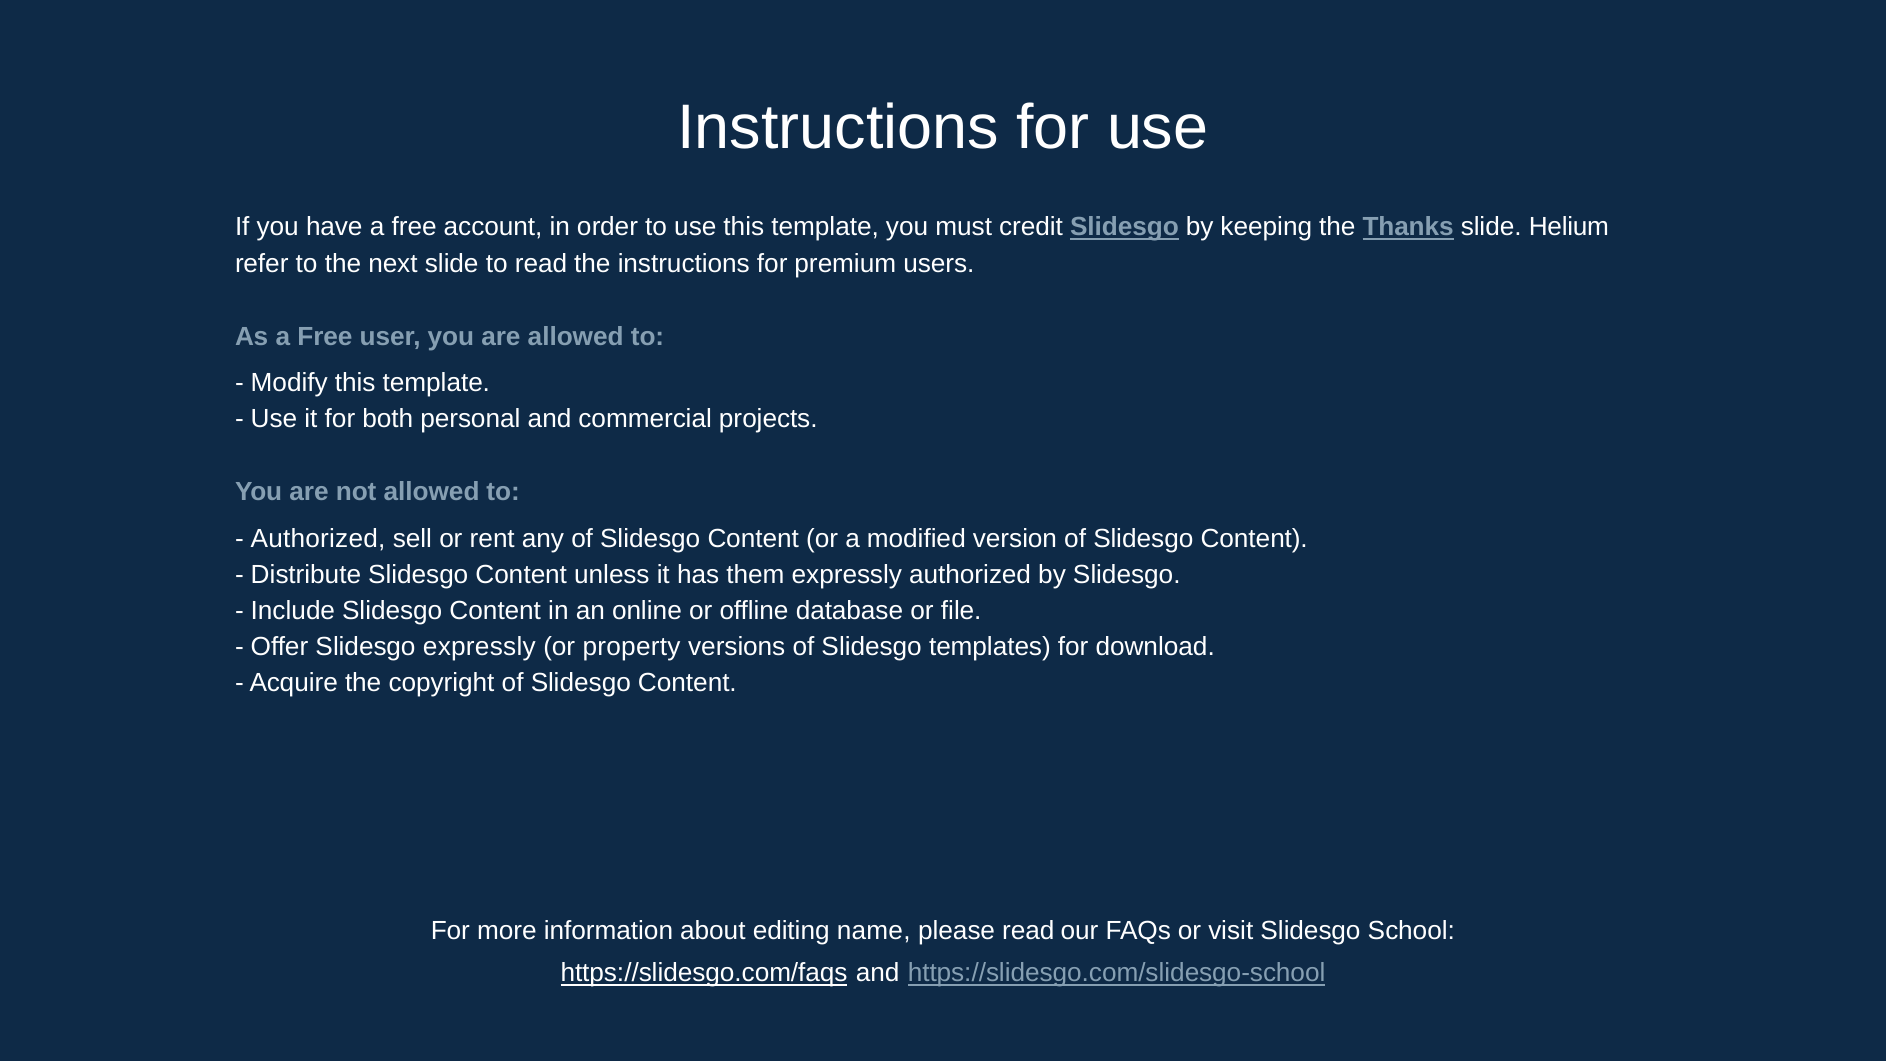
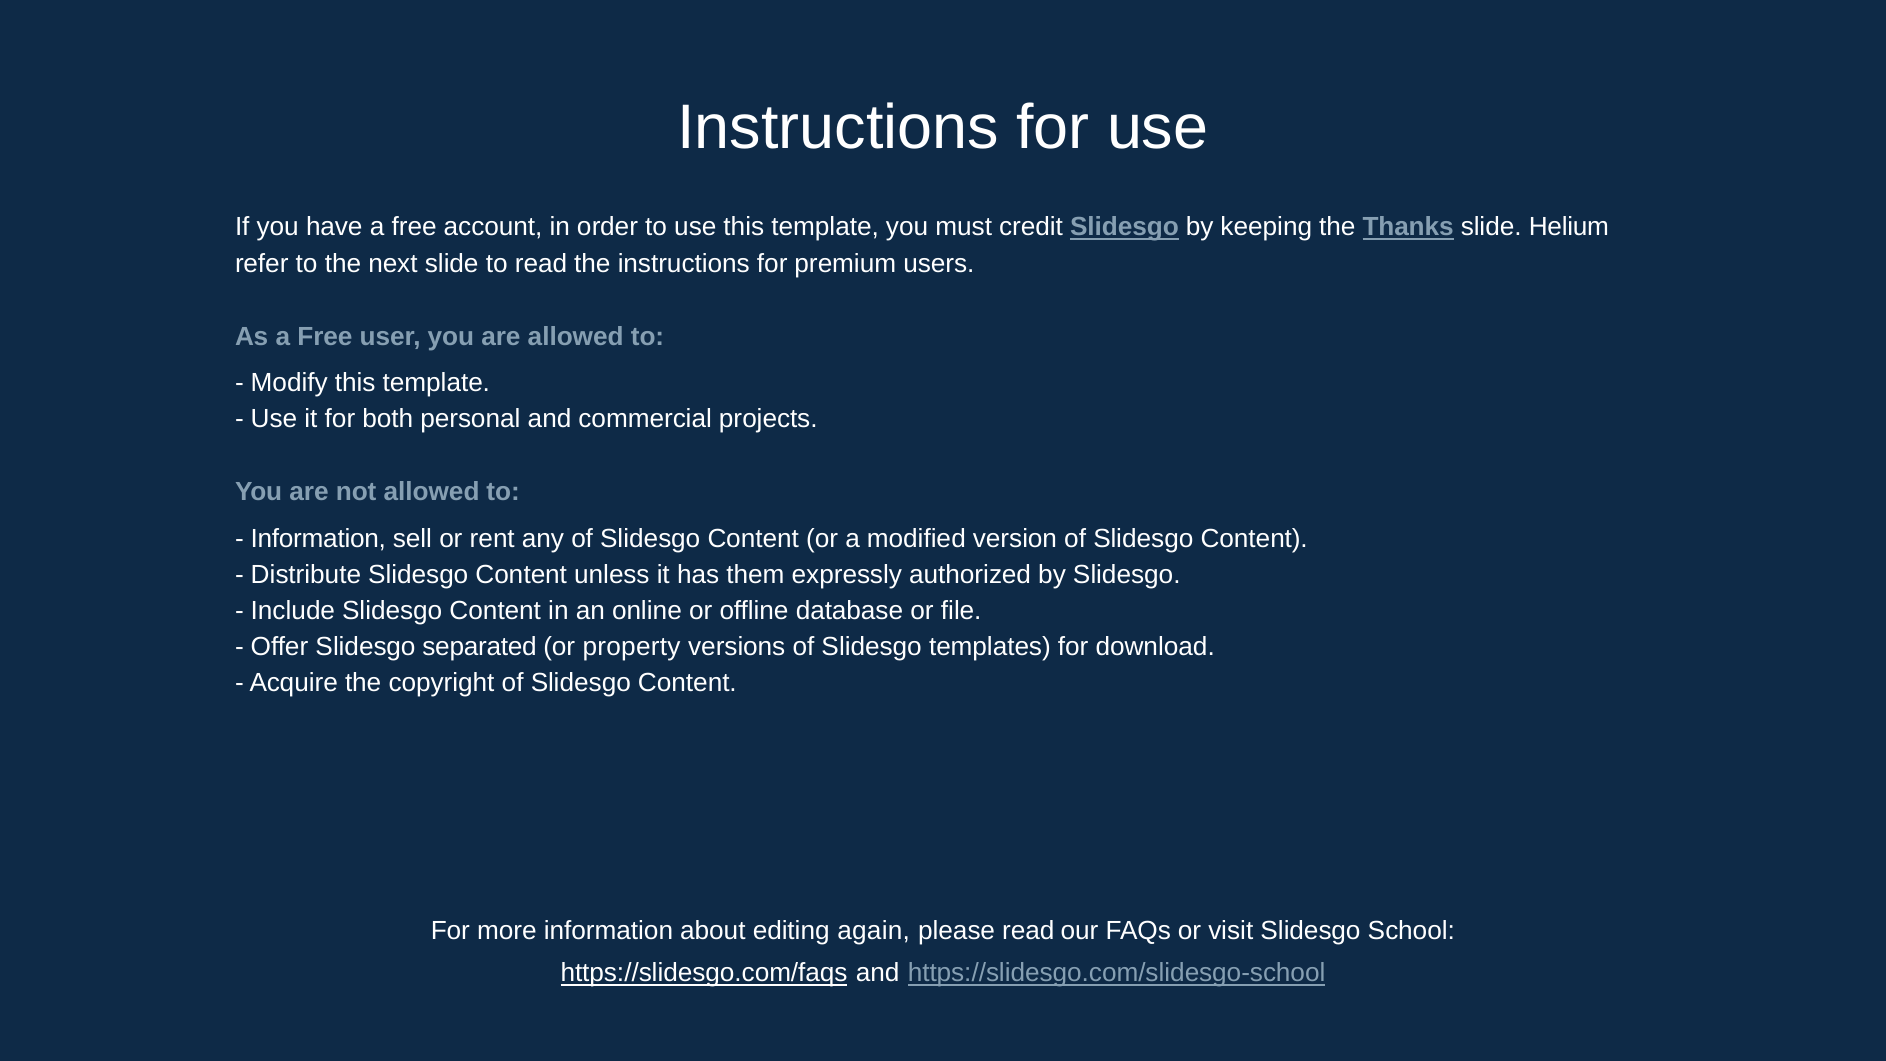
Authorized: Authorized -> Information (318, 539)
Slidesgo expressly: expressly -> separated (480, 647)
name: name -> again (874, 931)
